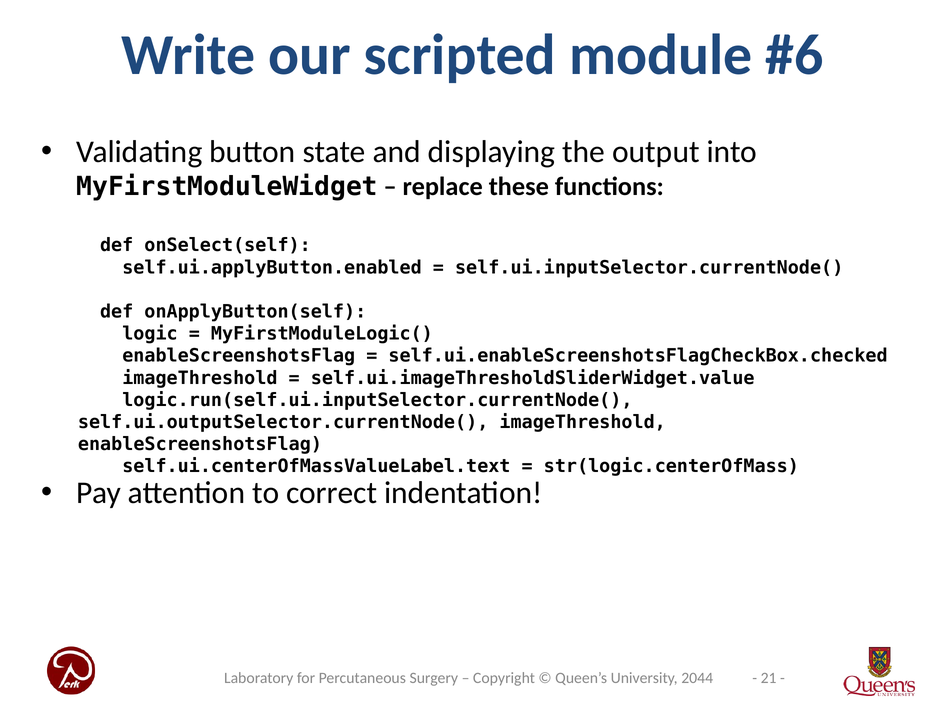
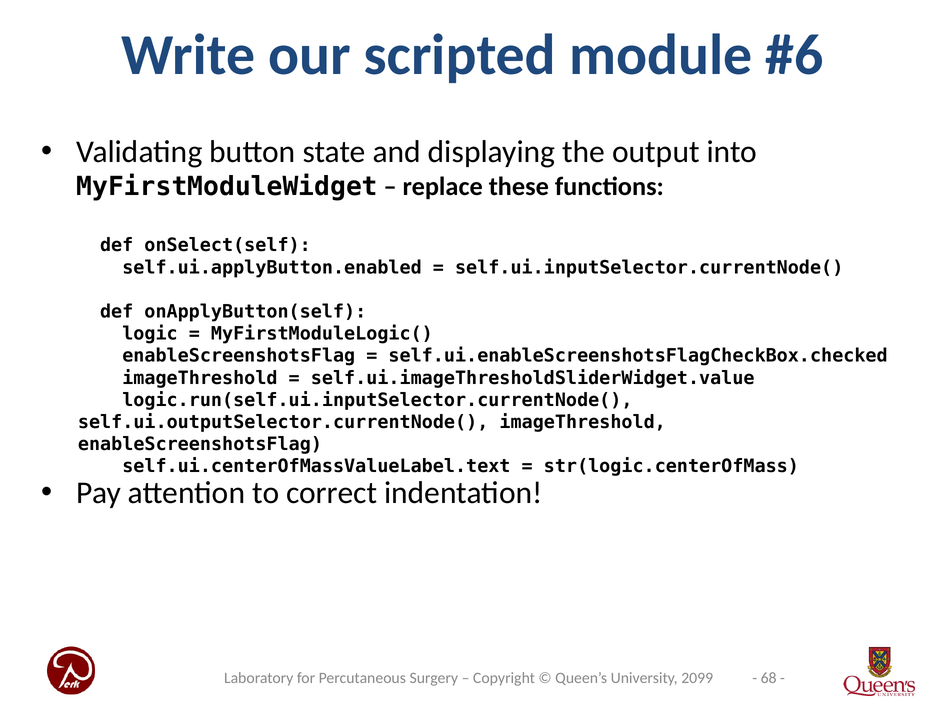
21: 21 -> 68 (769, 677)
2044: 2044 -> 2099 (697, 678)
